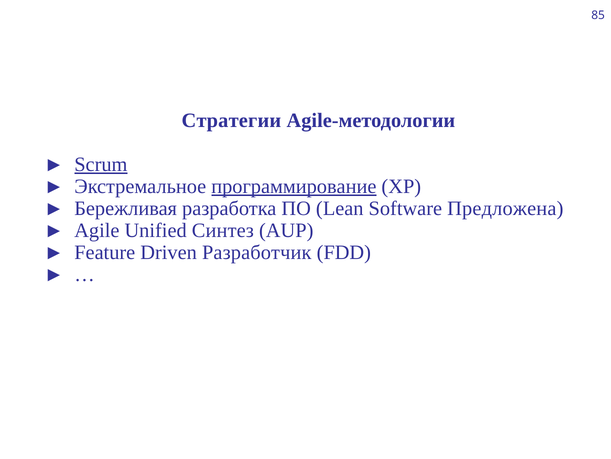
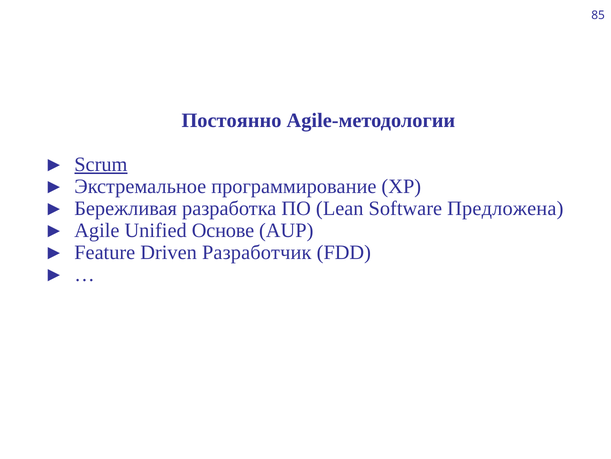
Стратегии: Стратегии -> Постоянно (231, 120)
программирование underline: present -> none (294, 186)
Синтез: Синтез -> Основе (223, 230)
